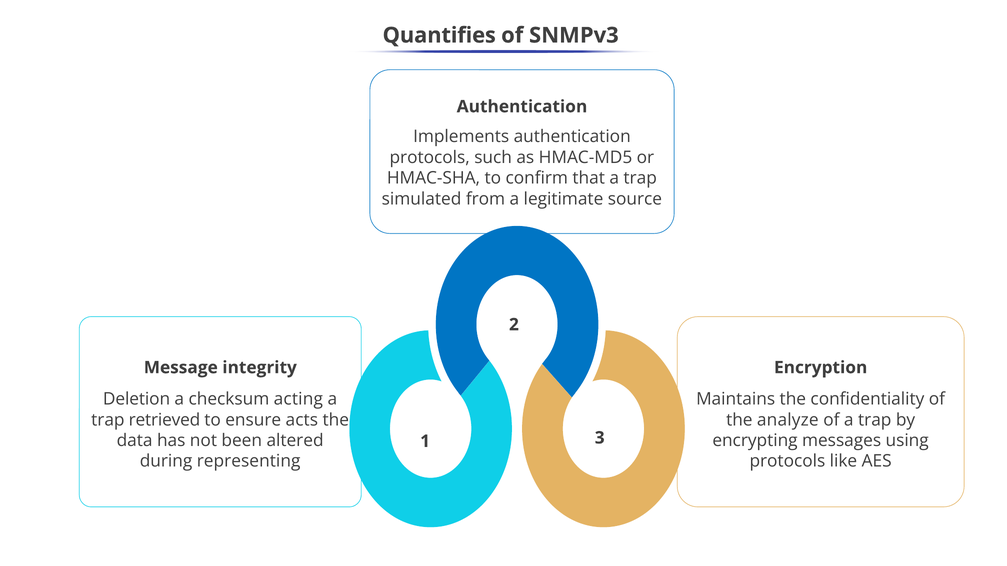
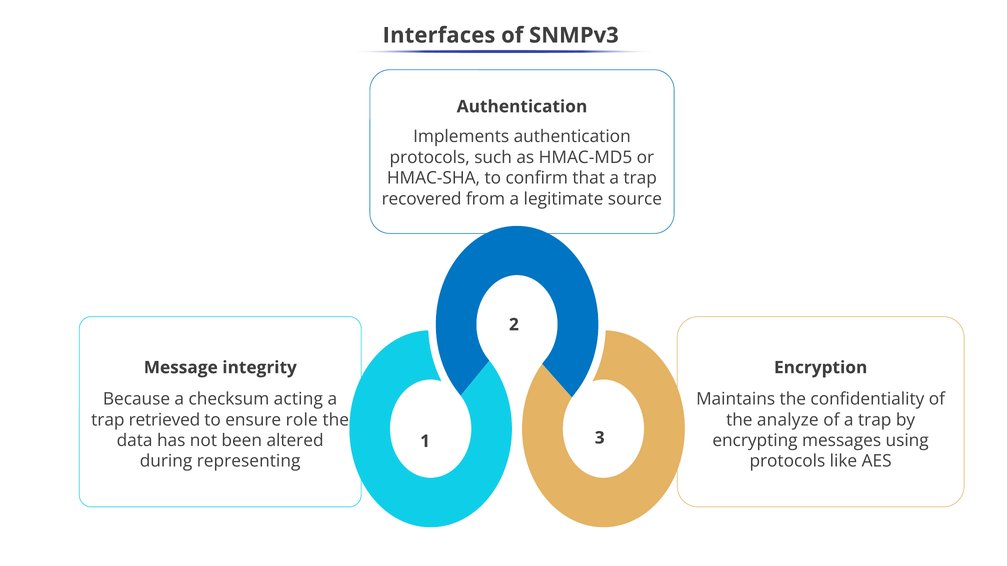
Quantifies: Quantifies -> Interfaces (439, 35)
simulated: simulated -> recovered (422, 199)
Deletion: Deletion -> Because (137, 399)
acts: acts -> role (302, 420)
